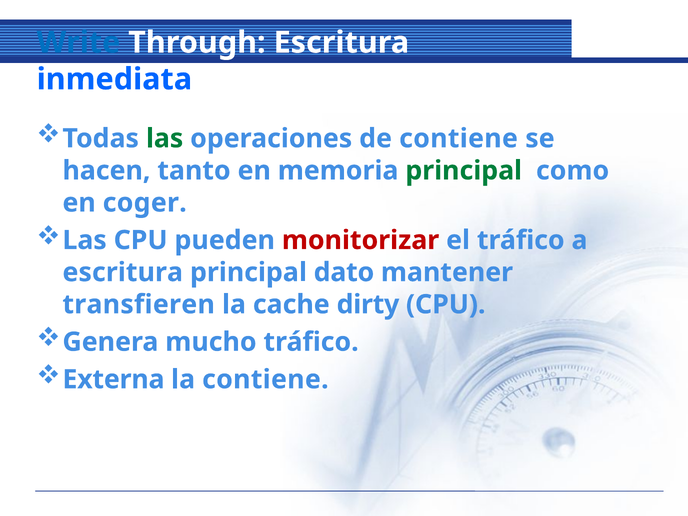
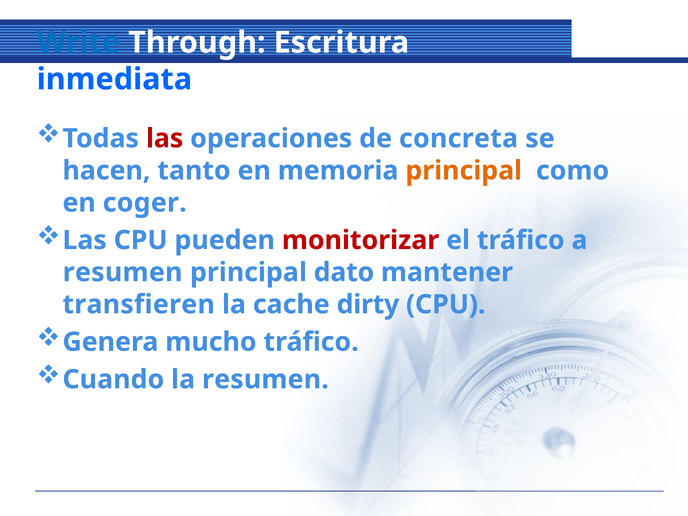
las colour: green -> red (165, 138)
de contiene: contiene -> concreta (459, 138)
principal colour: green -> orange (464, 171)
escritura: escritura -> resumen (123, 272)
Externa: Externa -> Cuando (113, 379)
la contiene: contiene -> resumen (265, 379)
